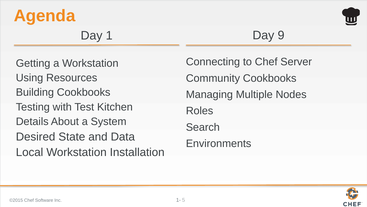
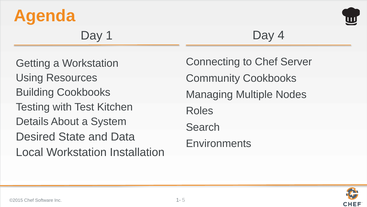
9: 9 -> 4 (281, 35)
